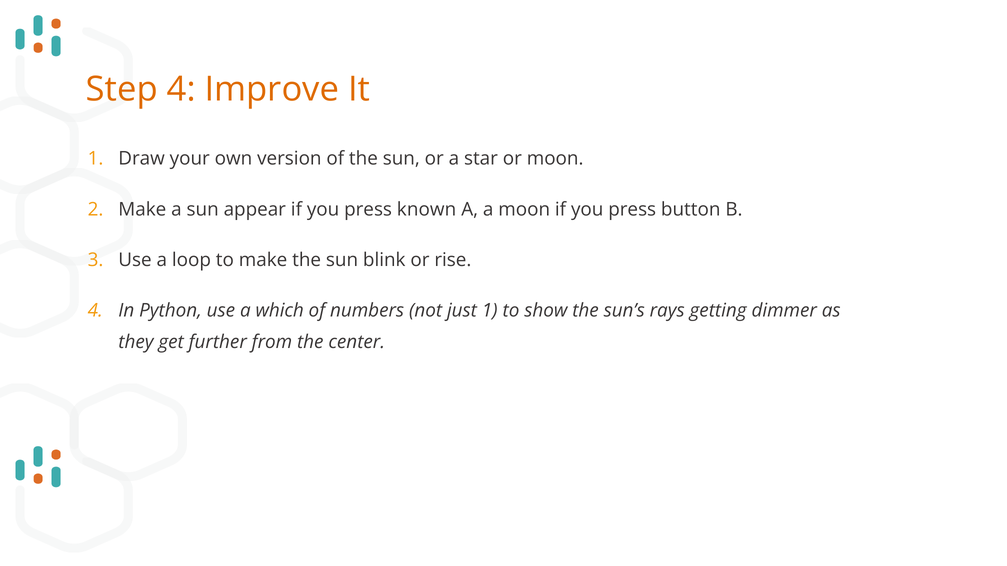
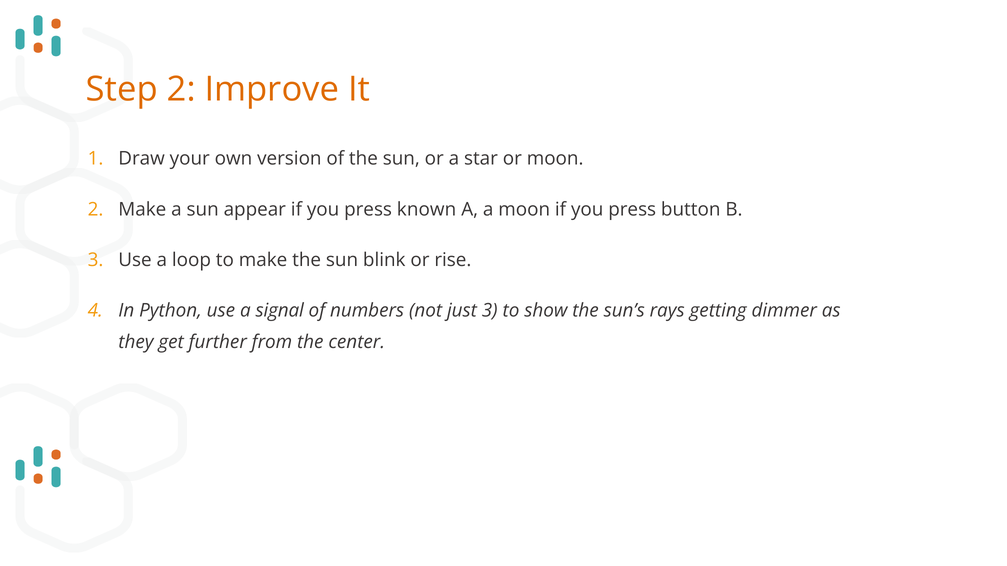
Step 4: 4 -> 2 (181, 89)
which: which -> signal (280, 311)
just 1: 1 -> 3 (490, 311)
